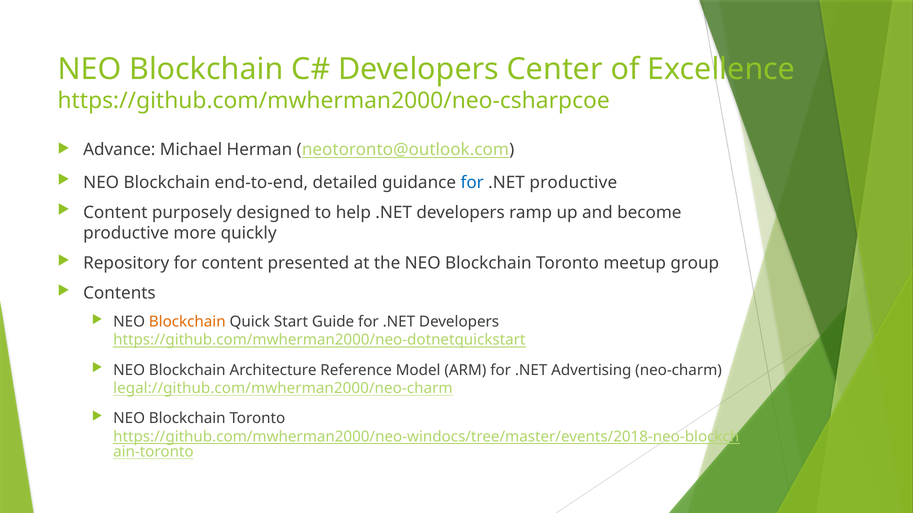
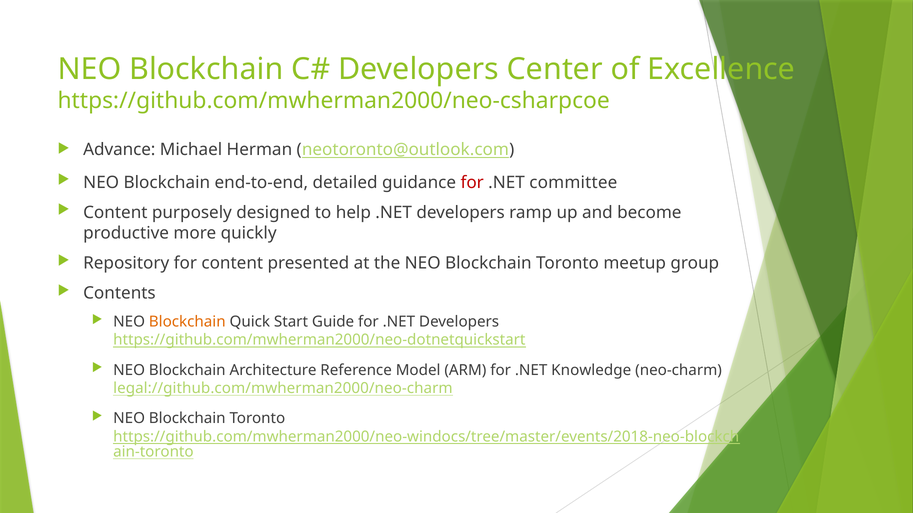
for colour: blue -> red (472, 183)
.NET productive: productive -> committee (573, 183)
Advertising: Advertising -> Knowledge (591, 370)
